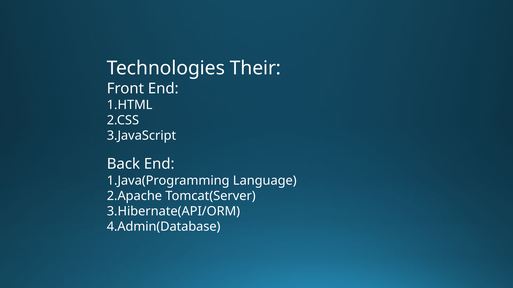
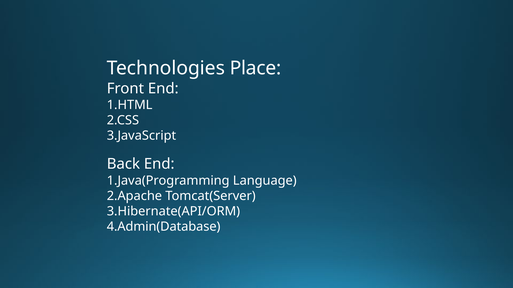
Their: Their -> Place (256, 68)
